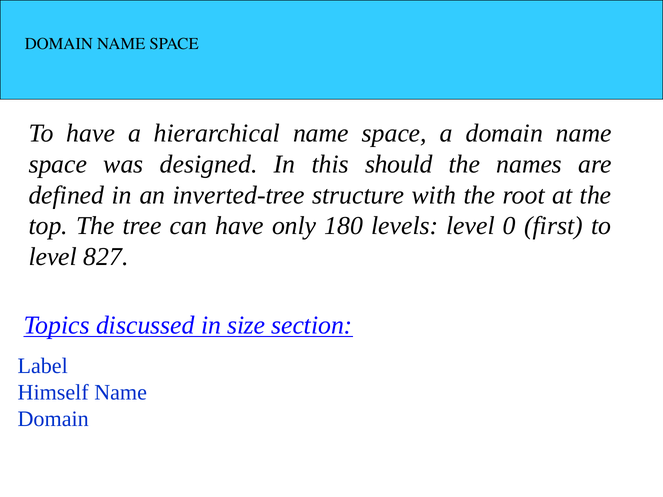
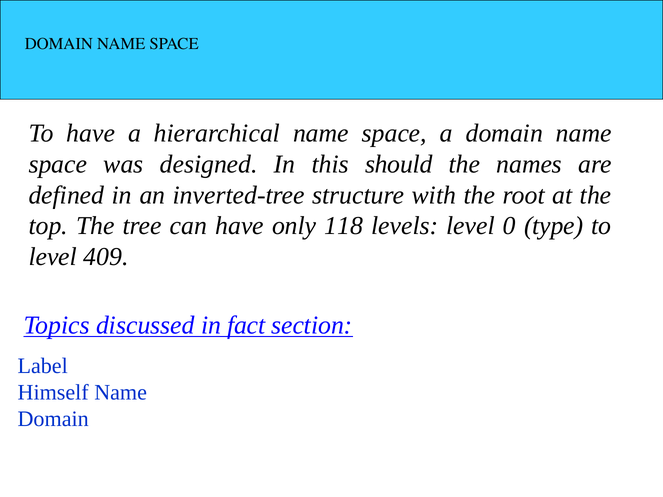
180: 180 -> 118 (344, 226)
first: first -> type (554, 226)
827: 827 -> 409 (106, 257)
size: size -> fact (246, 325)
